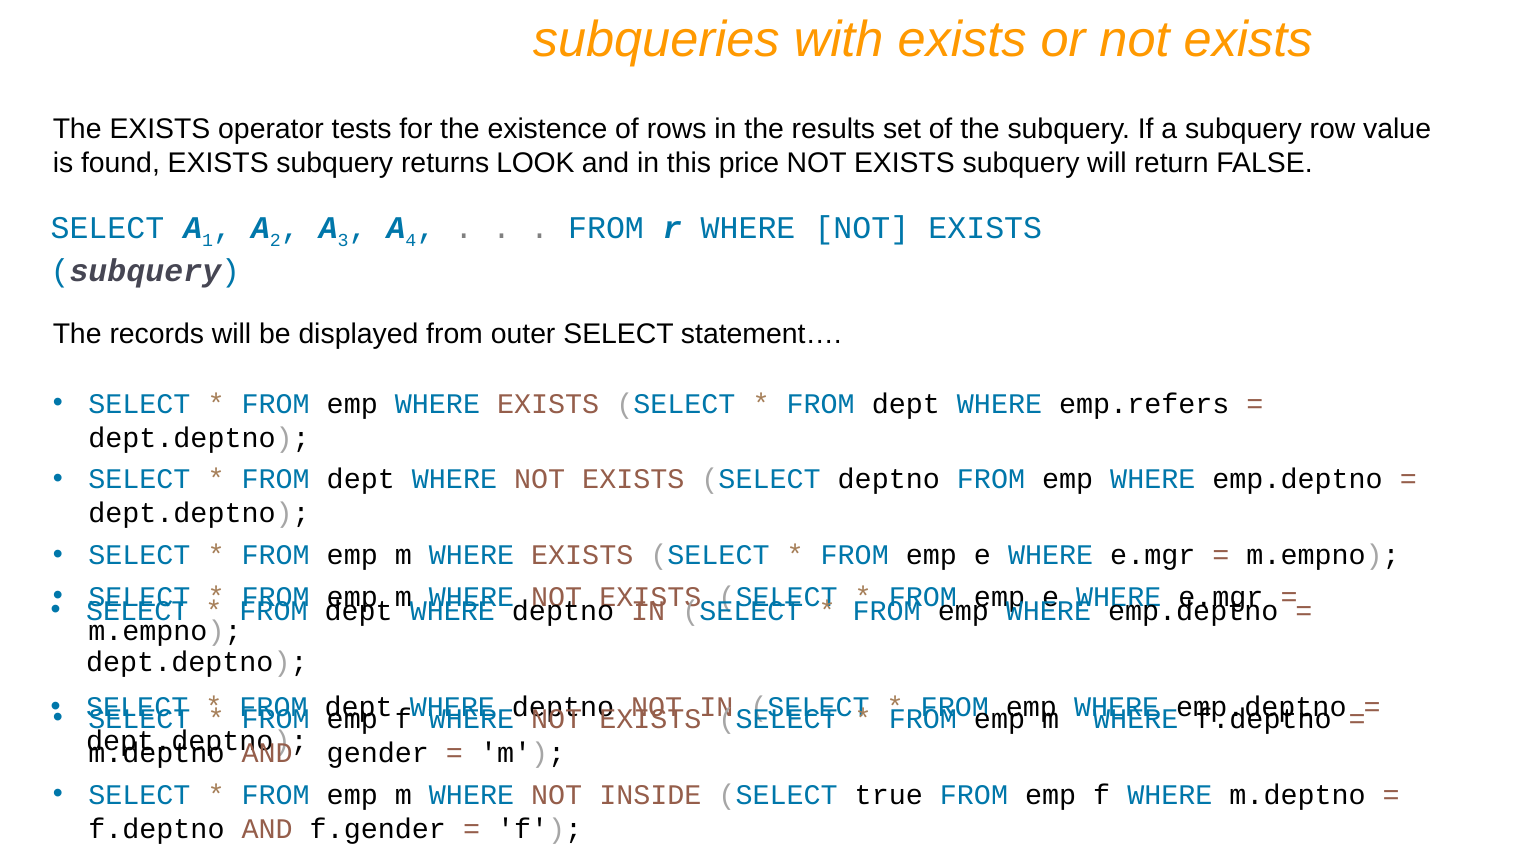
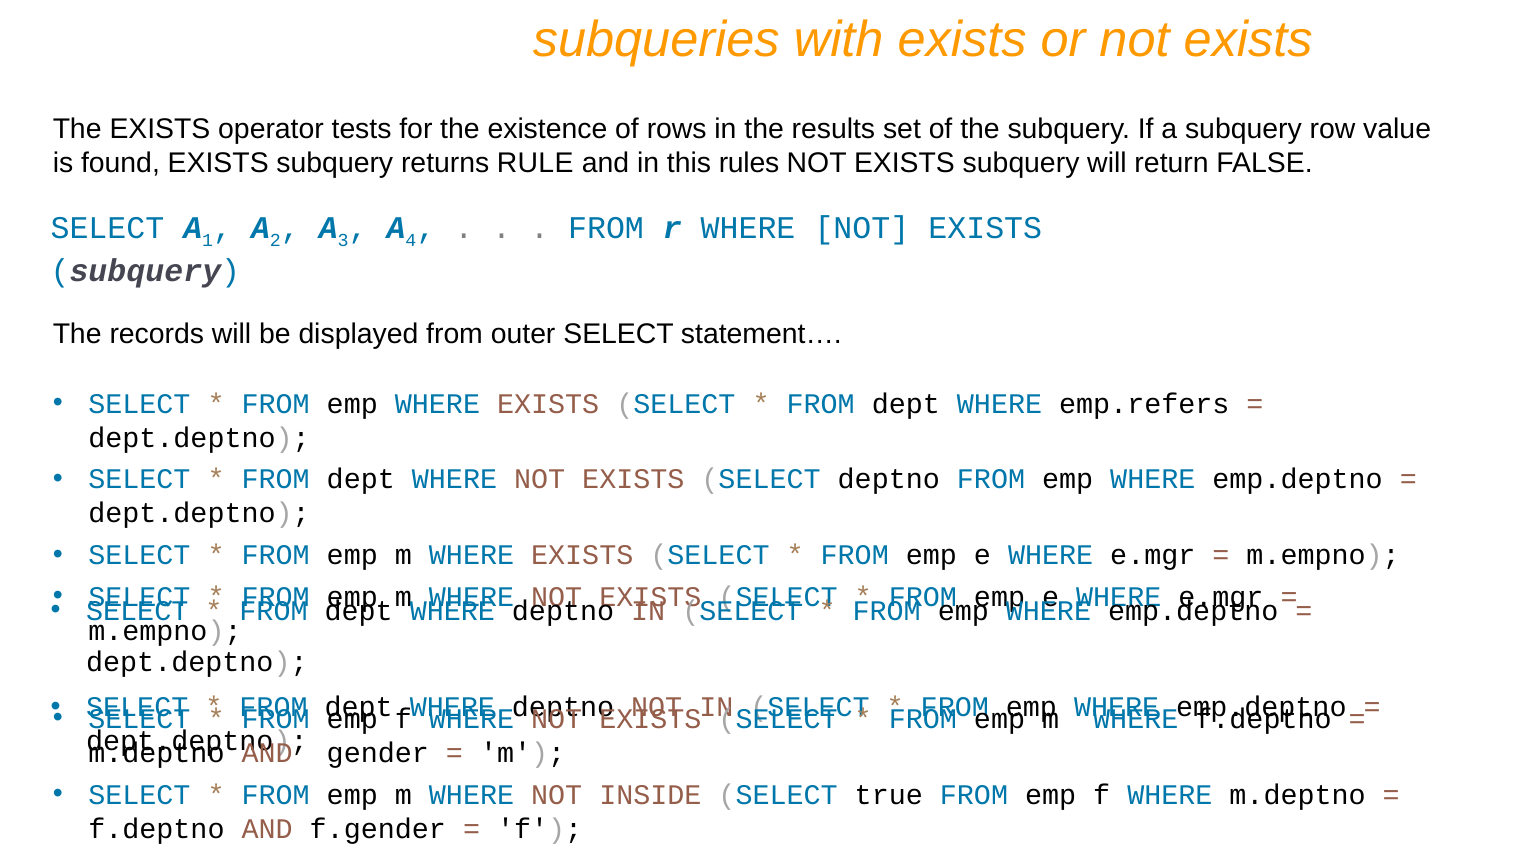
LOOK: LOOK -> RULE (535, 163)
price: price -> rules (749, 163)
